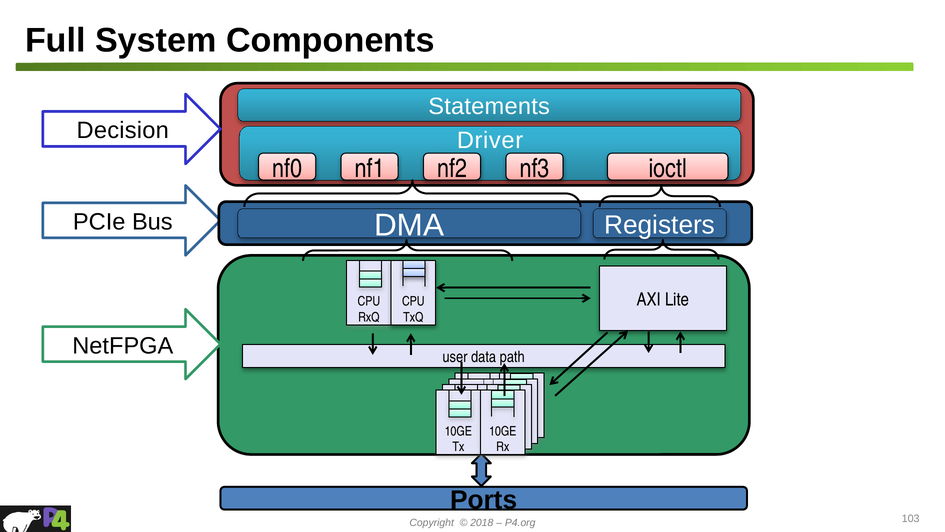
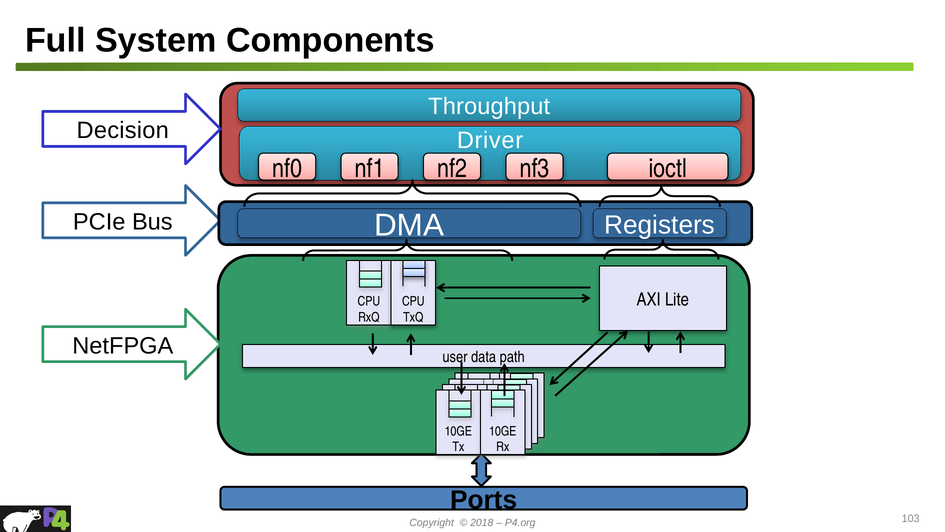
Statements: Statements -> Throughput (489, 107)
